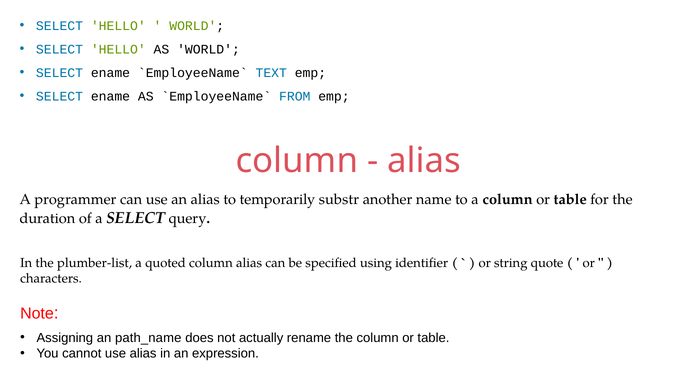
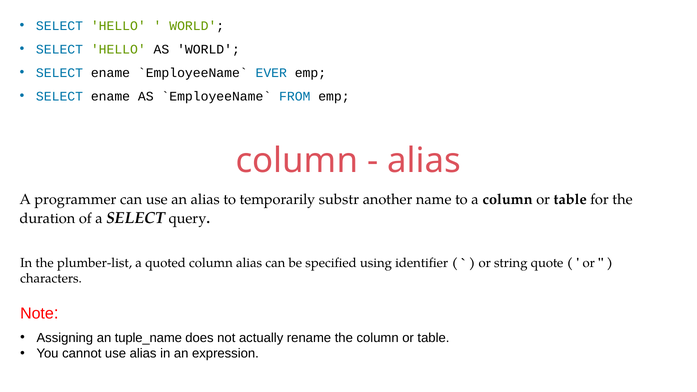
TEXT: TEXT -> EVER (271, 73)
path_name: path_name -> tuple_name (148, 338)
